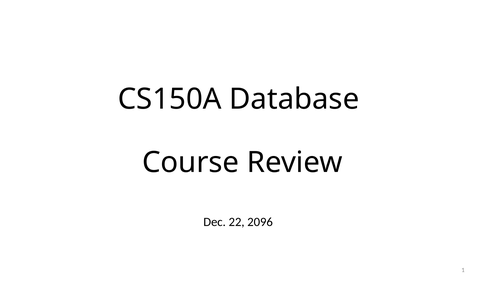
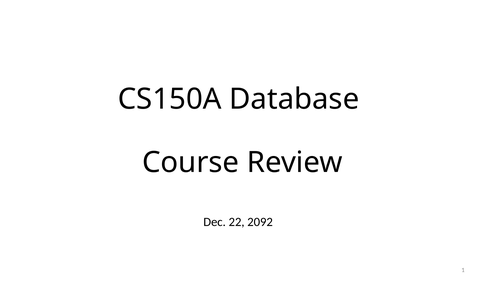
2096: 2096 -> 2092 (260, 222)
